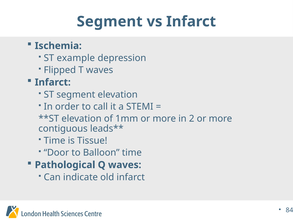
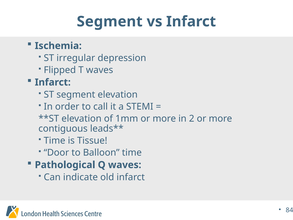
example: example -> irregular (76, 58)
